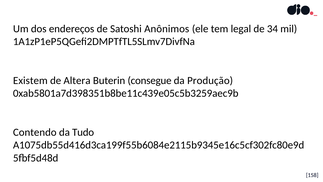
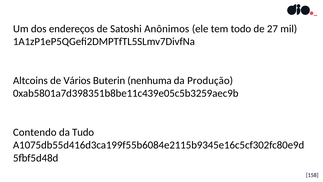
legal: legal -> todo (241, 29)
34: 34 -> 27 (272, 29)
Existem: Existem -> Altcoins (30, 80)
Altera: Altera -> Vários (77, 80)
consegue: consegue -> nenhuma (150, 80)
